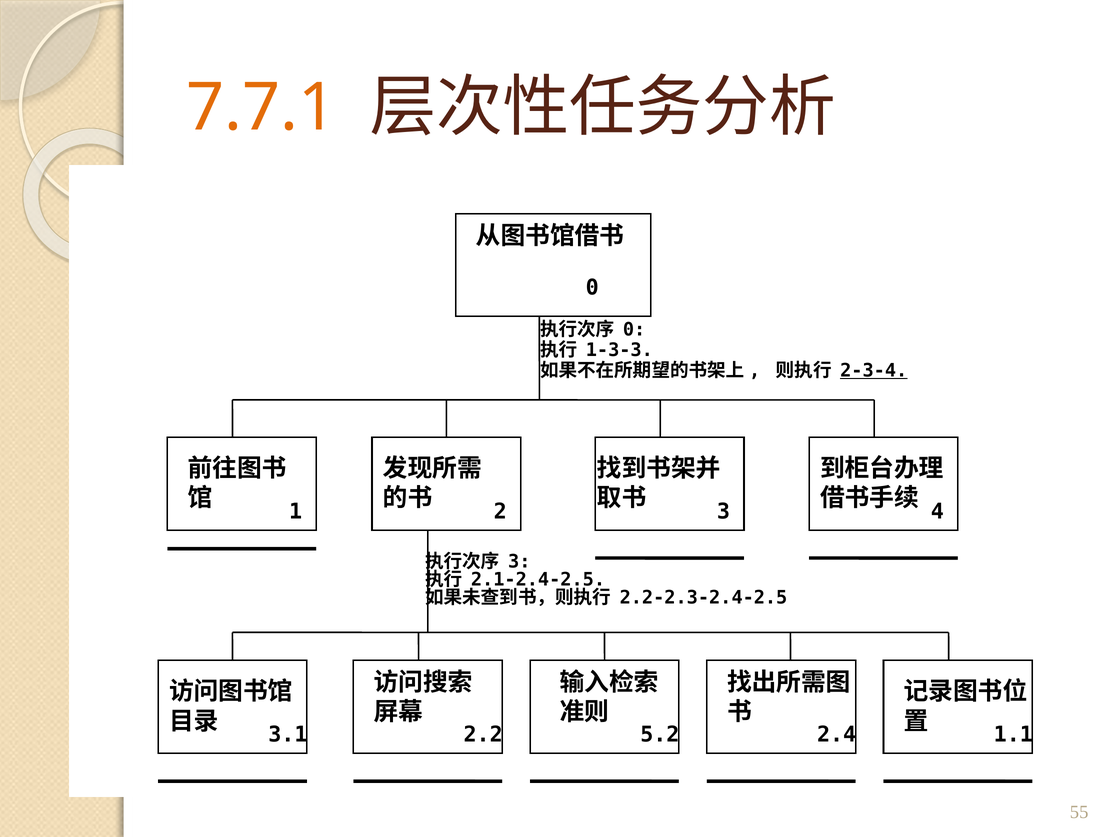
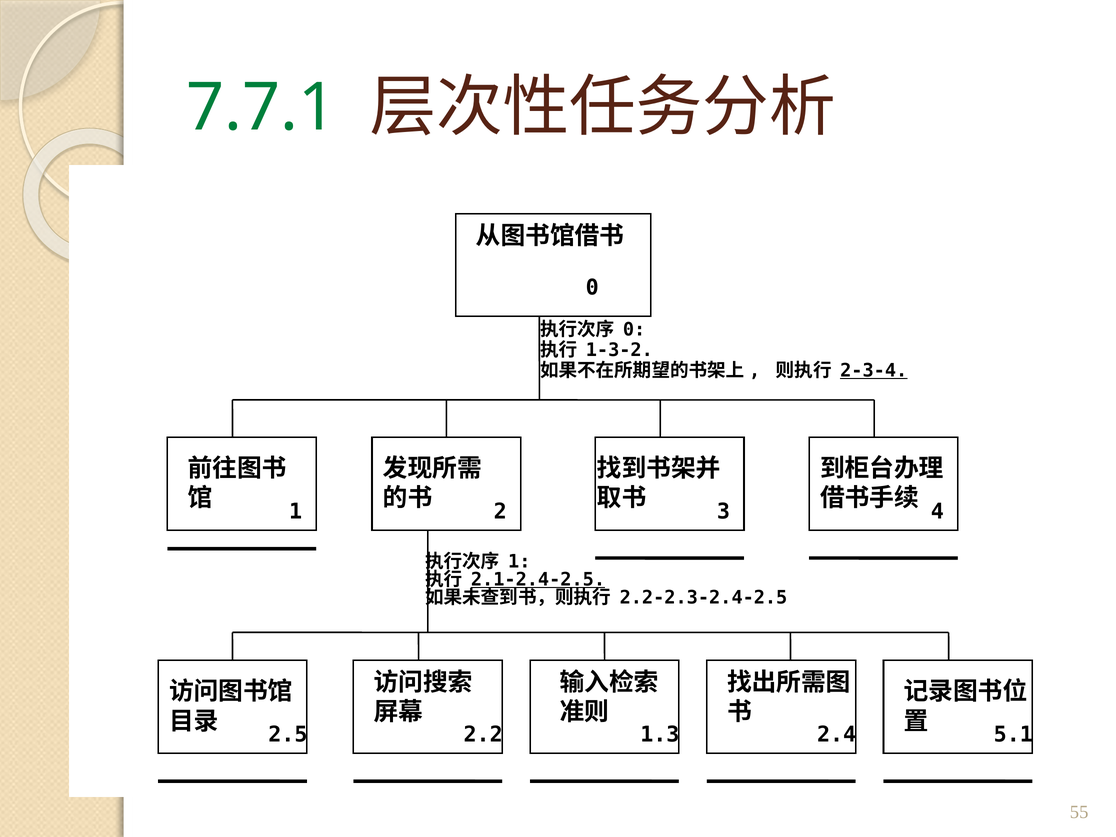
7.7.1 colour: orange -> green (261, 108)
1-3-3: 1-3-3 -> 1-3-2 (619, 350)
3: 3 -> 1 (519, 562)
2.1-2.4-2.5 underline: none -> present (538, 580)
3.1: 3.1 -> 2.5 (288, 735)
5.2: 5.2 -> 1.3 (660, 735)
1.1: 1.1 -> 5.1 (1013, 735)
